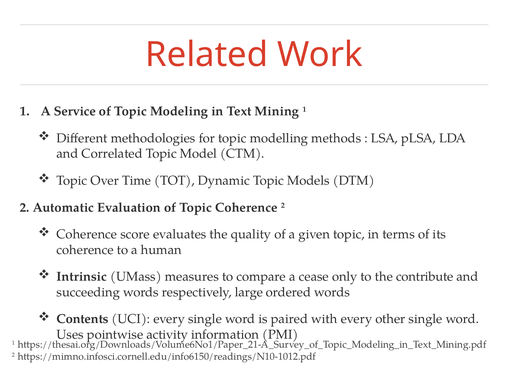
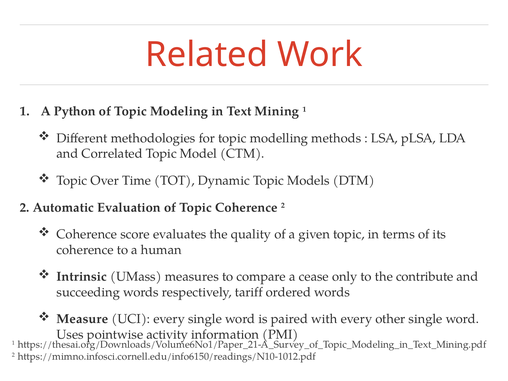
Service: Service -> Python (75, 111)
large: large -> tariff (249, 292)
Contents: Contents -> Measure (82, 319)
